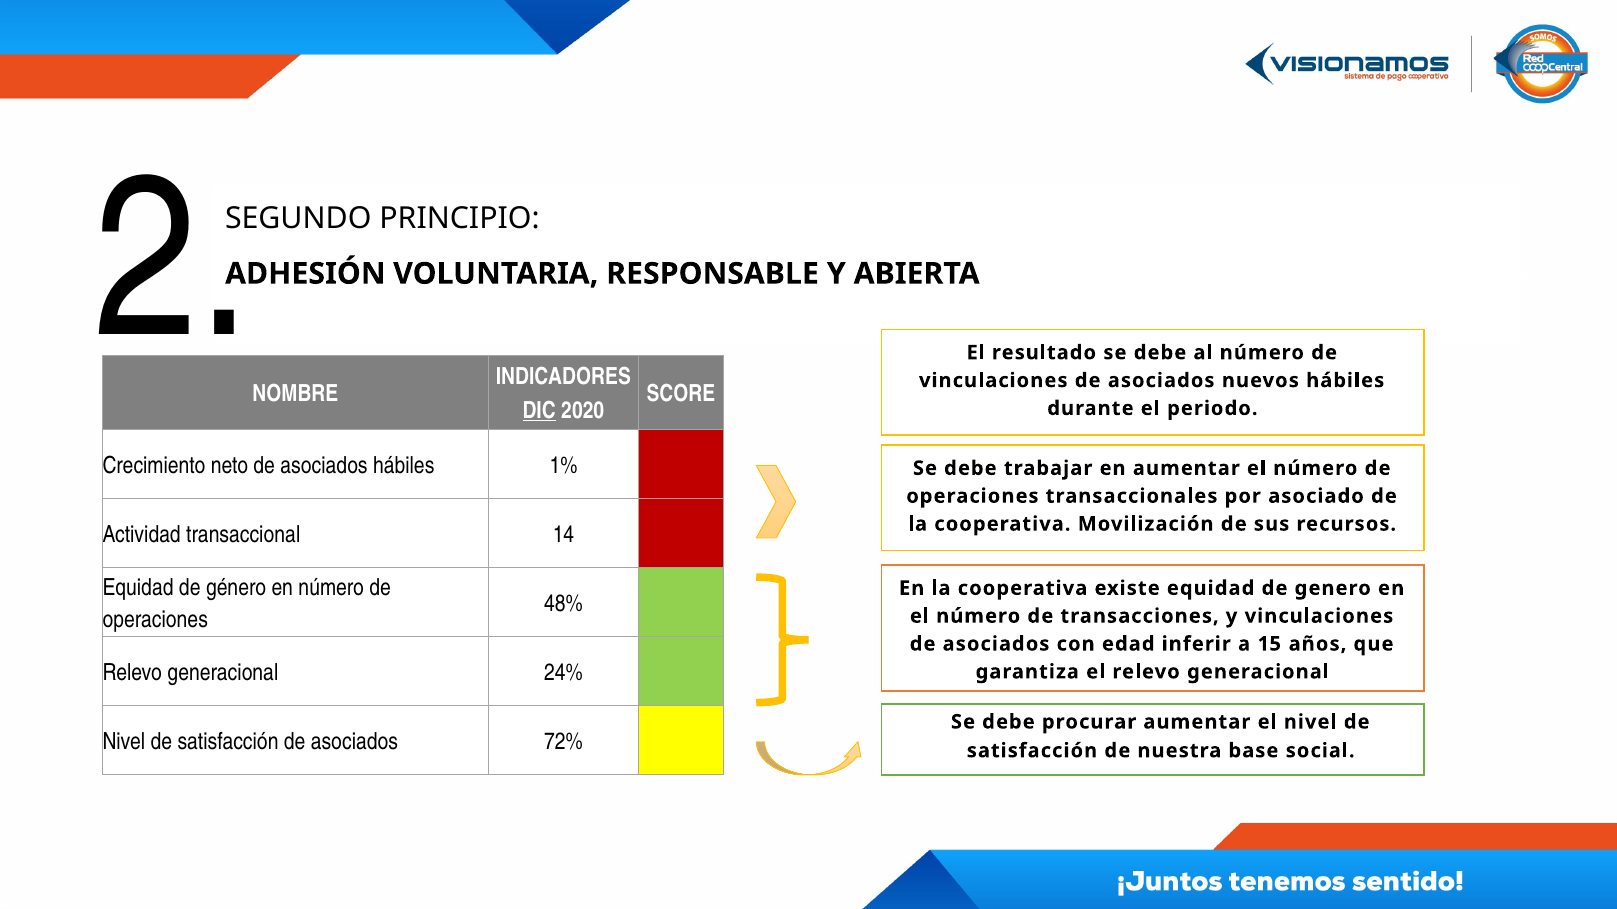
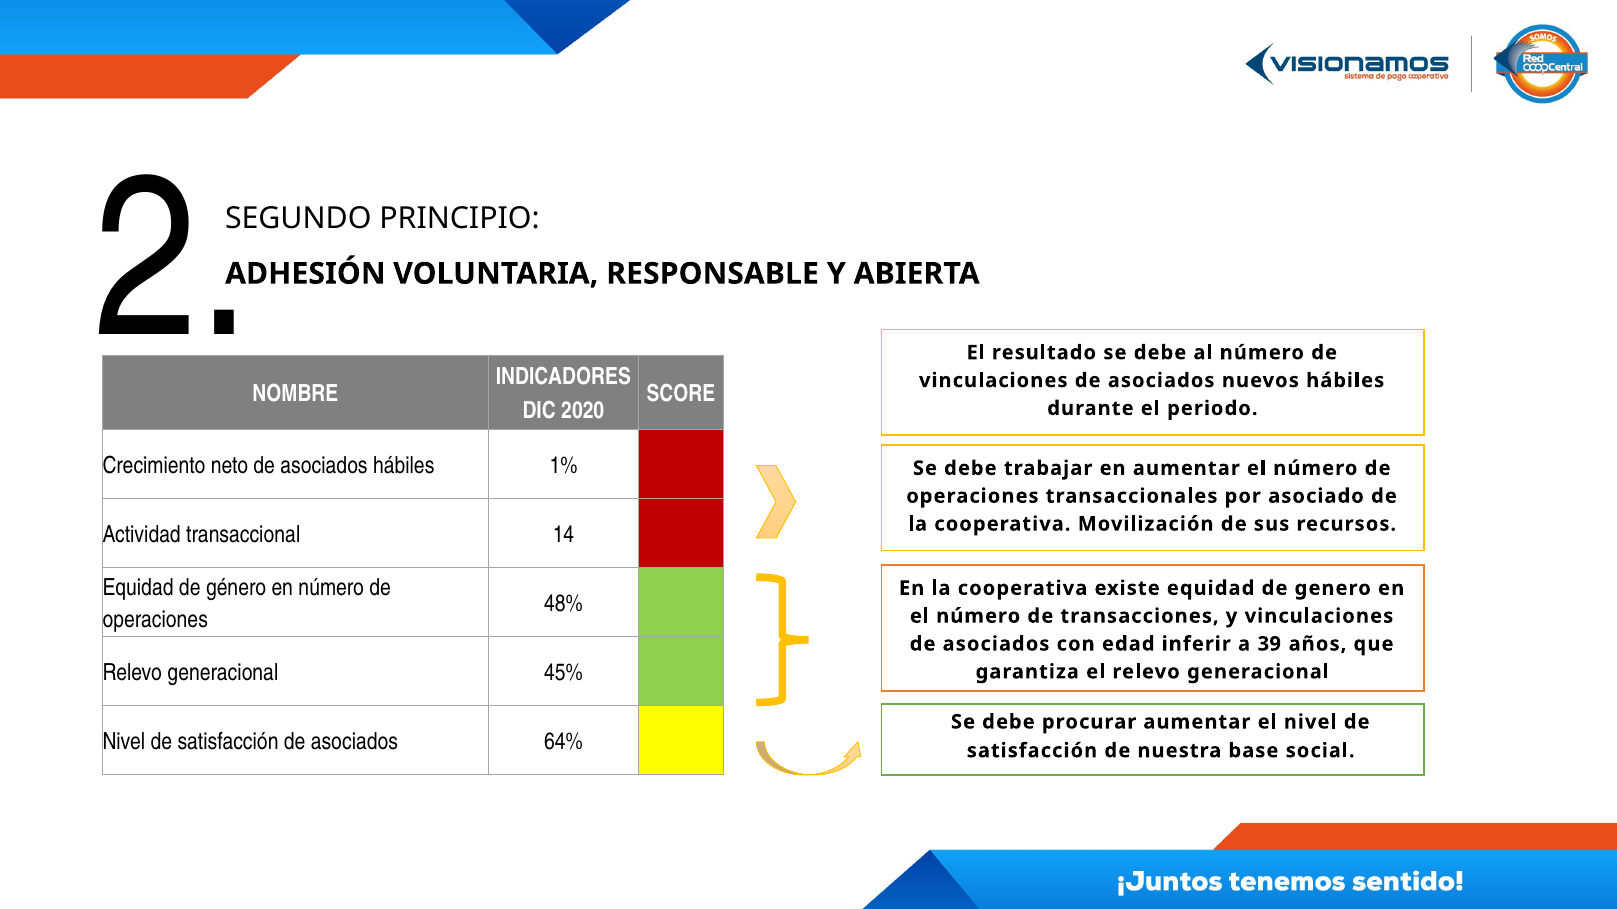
DIC underline: present -> none (539, 411)
15: 15 -> 39 (1269, 644)
24%: 24% -> 45% (563, 673)
72%: 72% -> 64% (563, 742)
